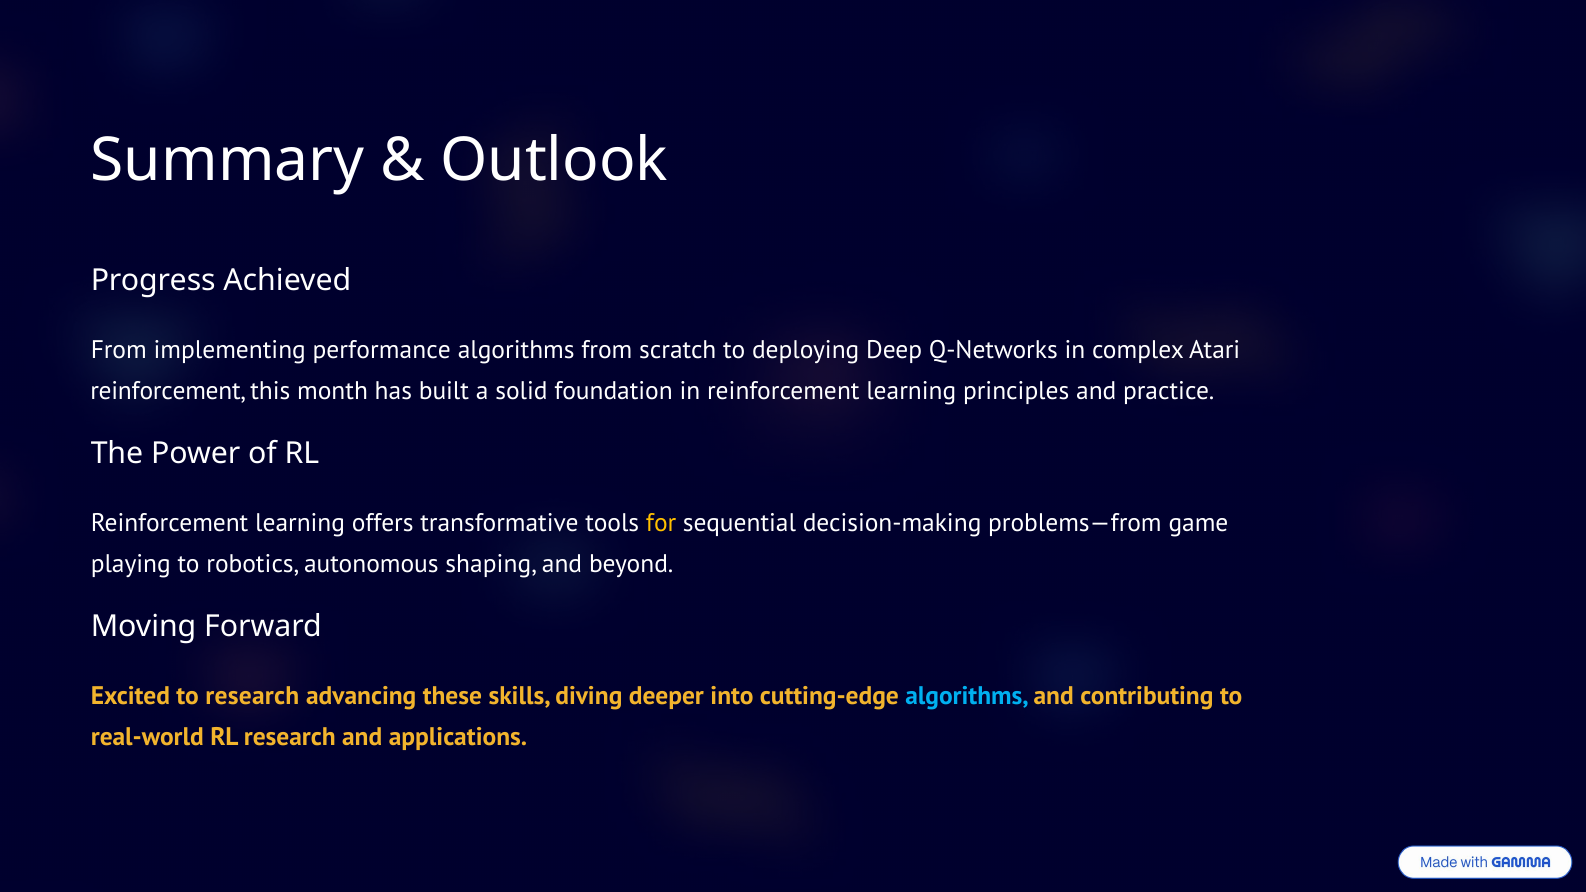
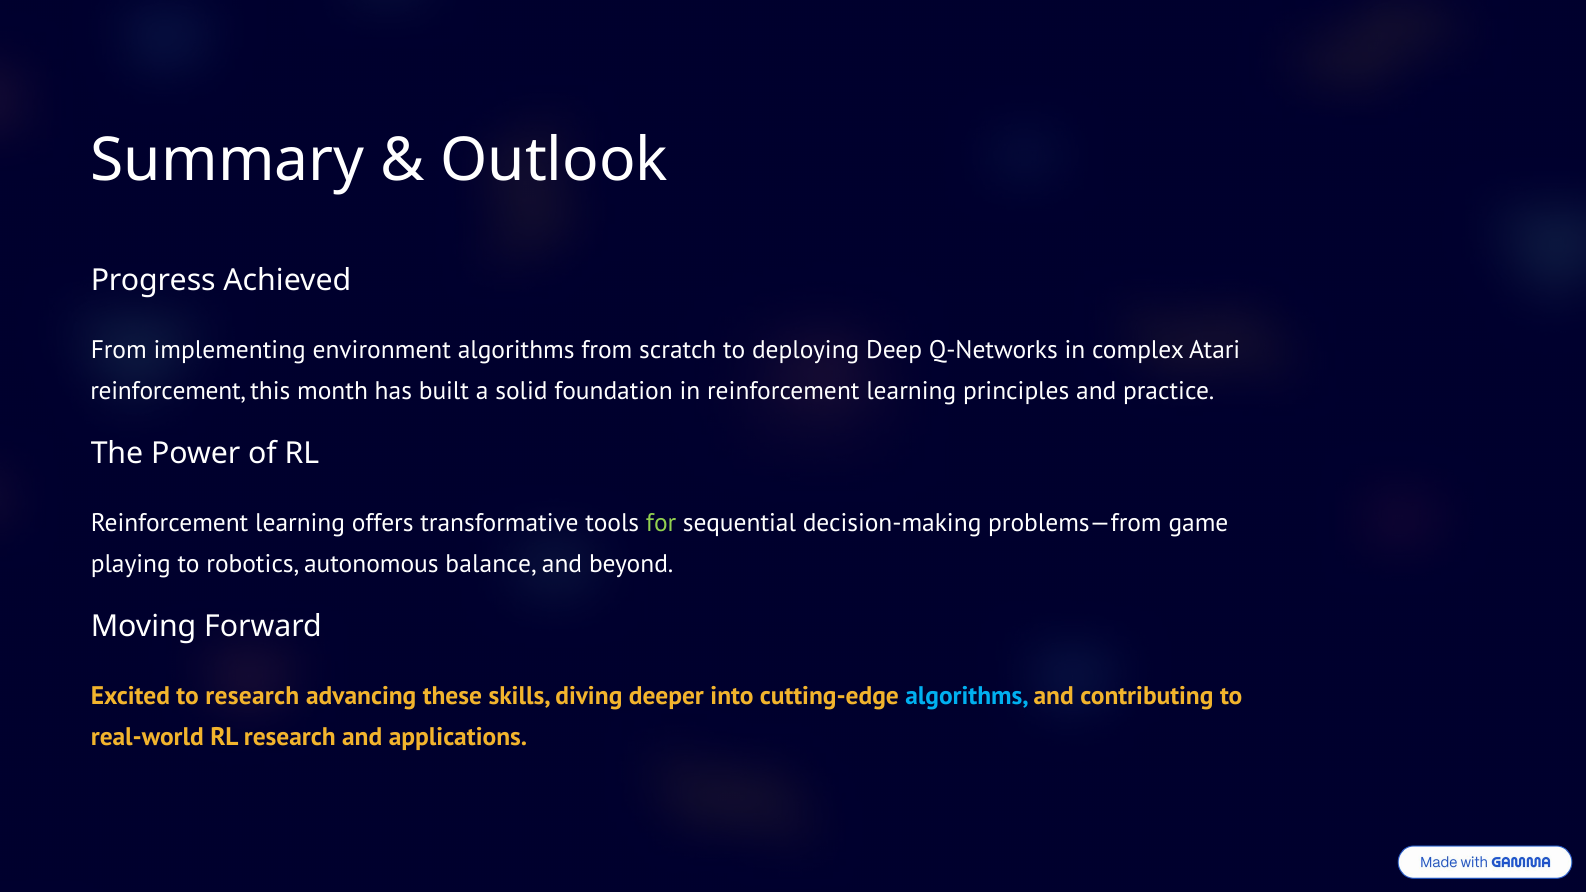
performance: performance -> environment (382, 350)
for colour: yellow -> light green (661, 523)
shaping: shaping -> balance (491, 565)
